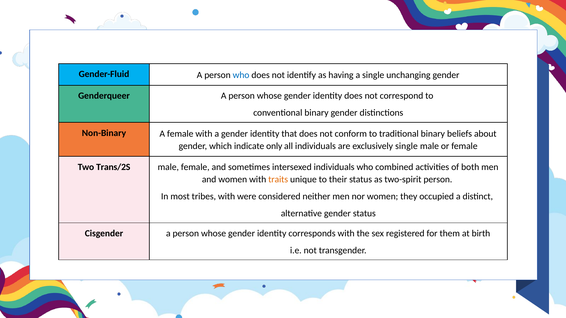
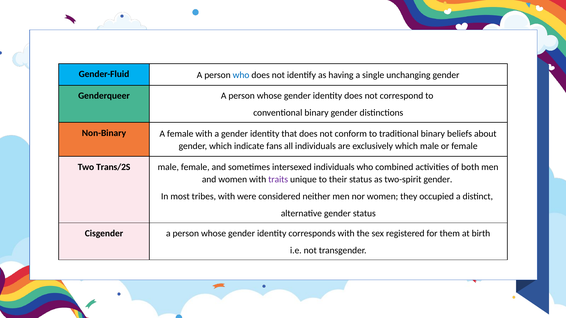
only: only -> fans (274, 146)
exclusively single: single -> which (407, 146)
traits colour: orange -> purple (278, 179)
two-spirit person: person -> gender (438, 179)
